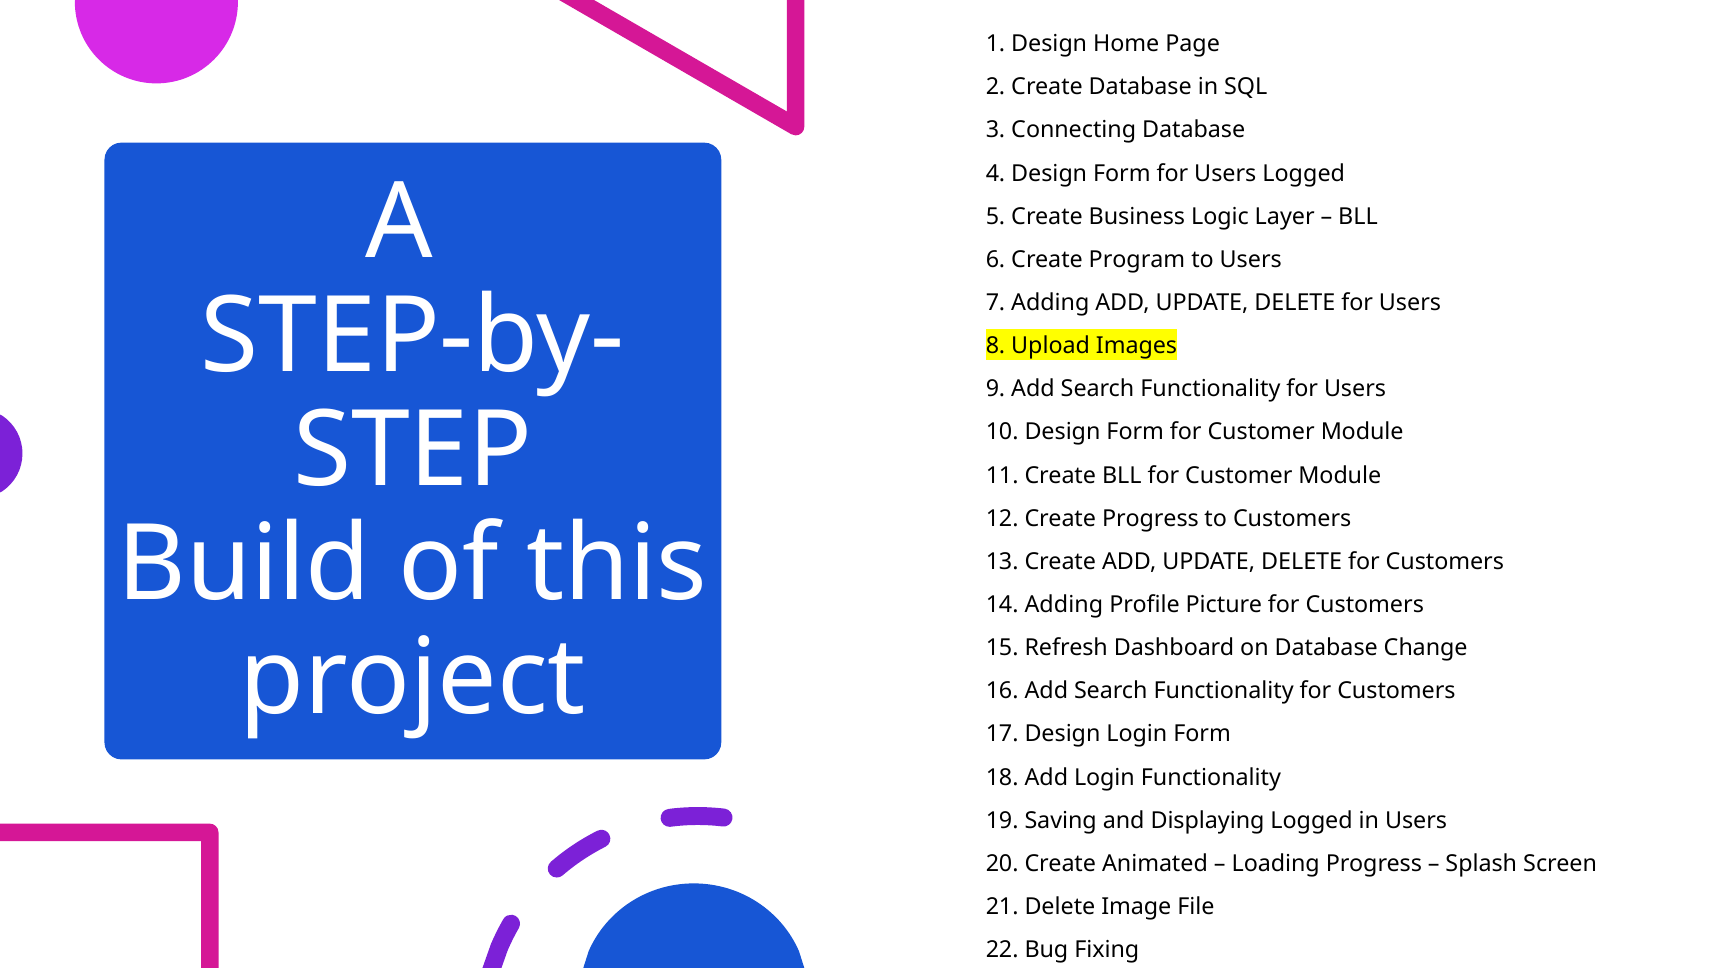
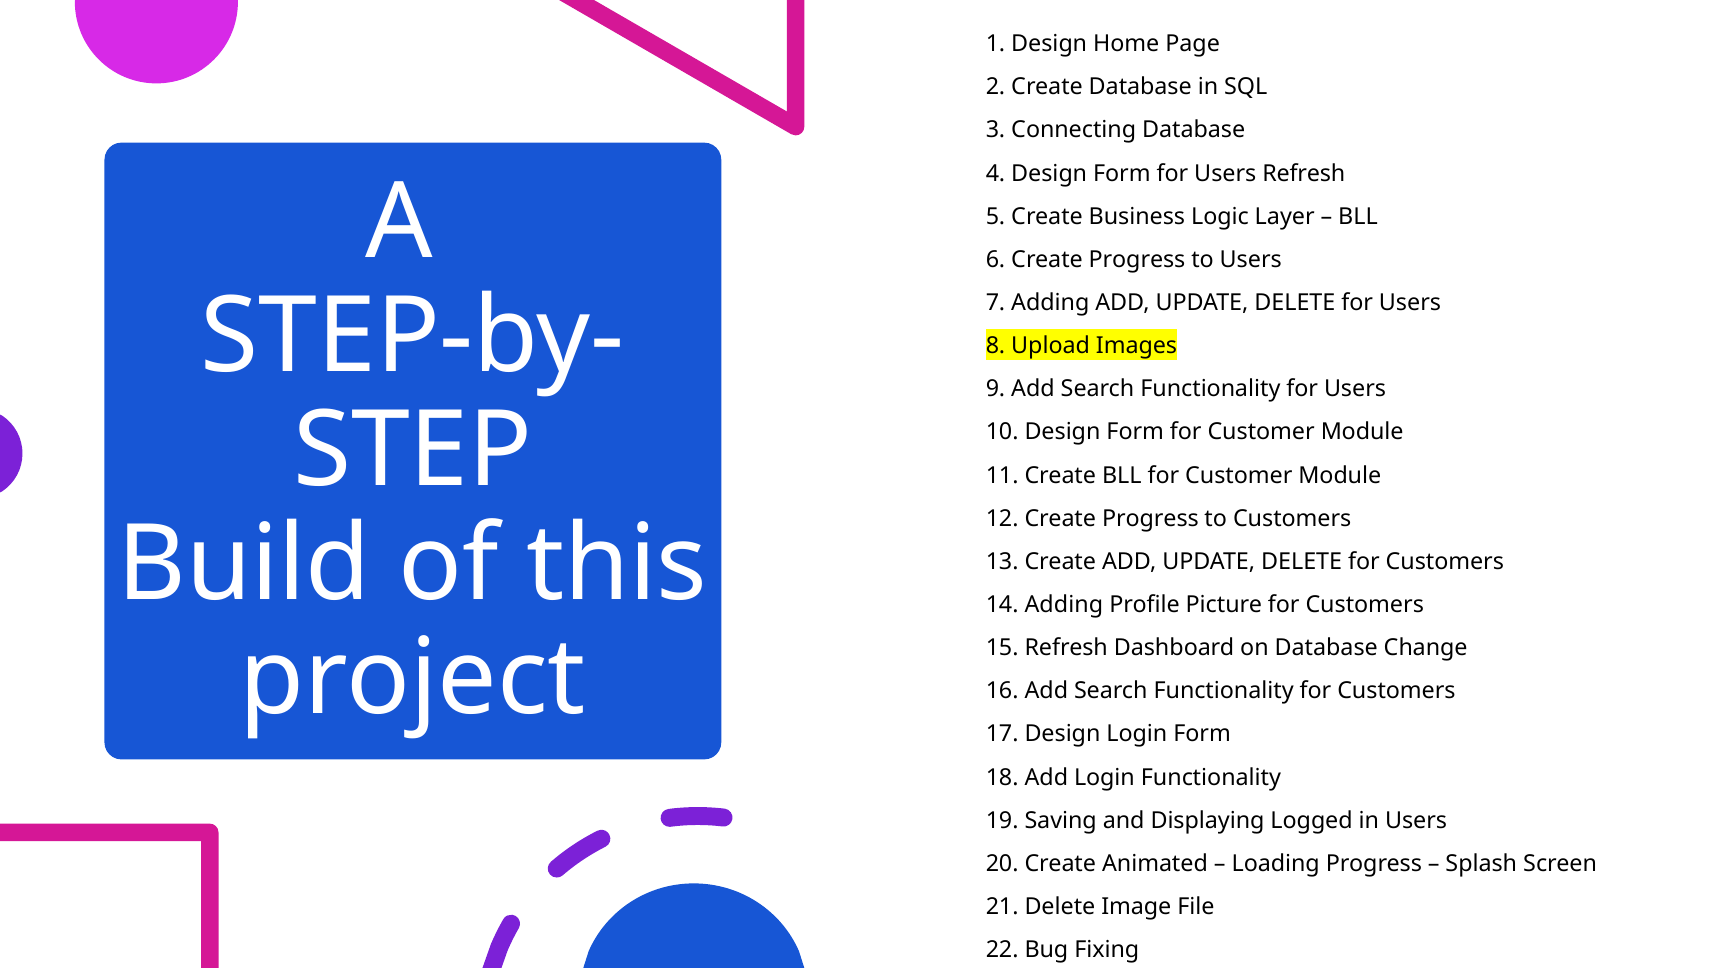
Users Logged: Logged -> Refresh (1304, 173)
6 Create Program: Program -> Progress (1137, 260)
